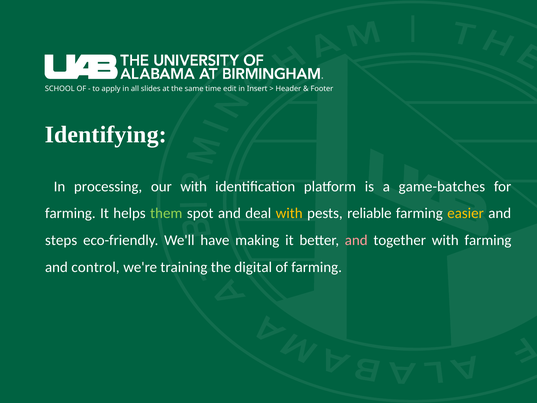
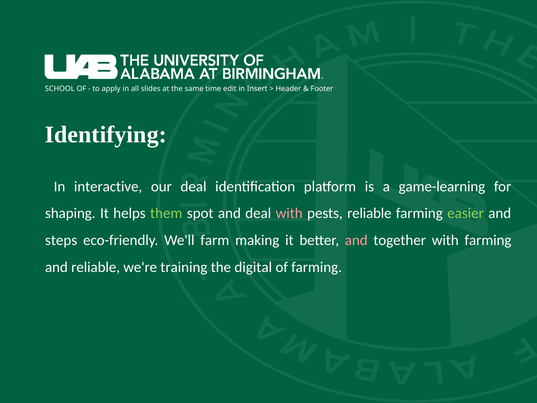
processing: processing -> interactive (108, 186)
our with: with -> deal (194, 186)
game-batches: game-batches -> game-learning (442, 186)
farming: farming -> shaping (70, 213)
with colour: yellow -> pink (289, 213)
easier colour: yellow -> light green (466, 213)
have: have -> farm (215, 240)
and control: control -> reliable (96, 267)
